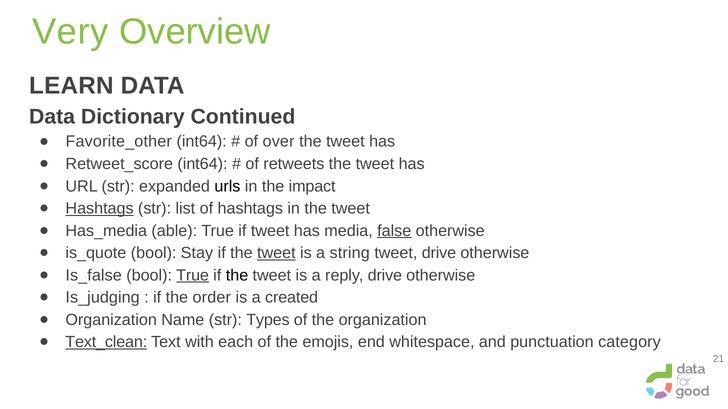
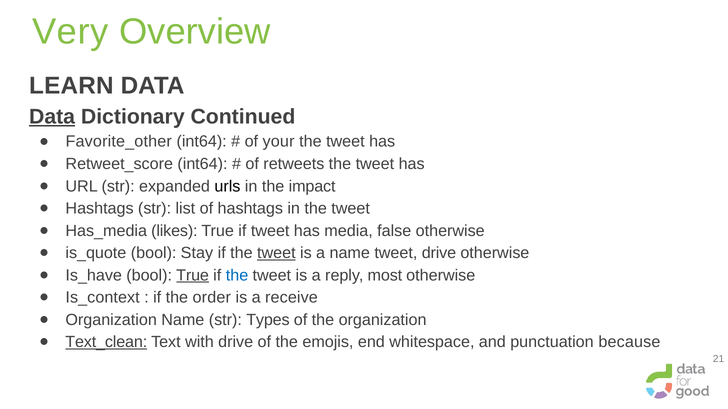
Data underline: none -> present (52, 117)
over: over -> your (279, 142)
Hashtags underline: present -> none (100, 209)
able: able -> likes (174, 231)
false underline: present -> none (394, 231)
a string: string -> name (350, 253)
Is_false: Is_false -> Is_have (94, 276)
the colour: black -> blue (237, 276)
reply drive: drive -> most (385, 276)
Is_judging: Is_judging -> Is_context (103, 298)
created: created -> receive (291, 298)
with each: each -> drive (236, 343)
category: category -> because (629, 343)
